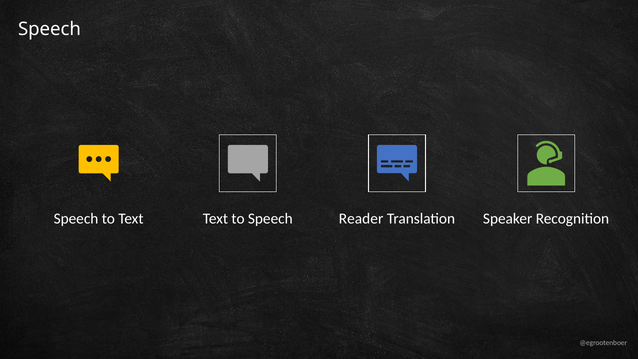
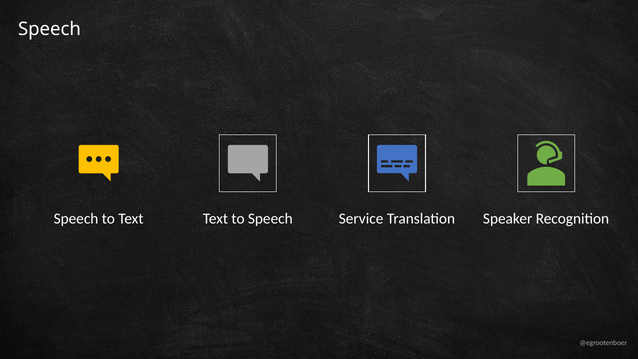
Reader: Reader -> Service (361, 219)
